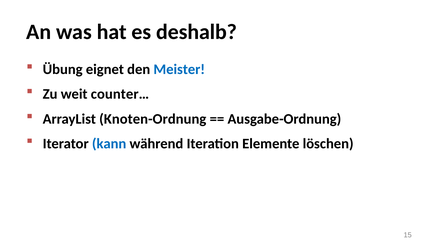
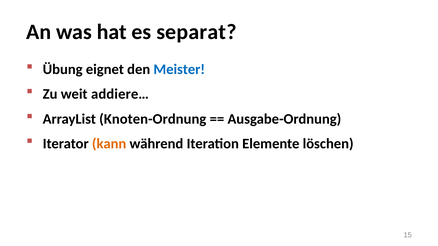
deshalb: deshalb -> separat (196, 32)
counter…: counter… -> addiere… (120, 94)
kann colour: blue -> orange (109, 144)
